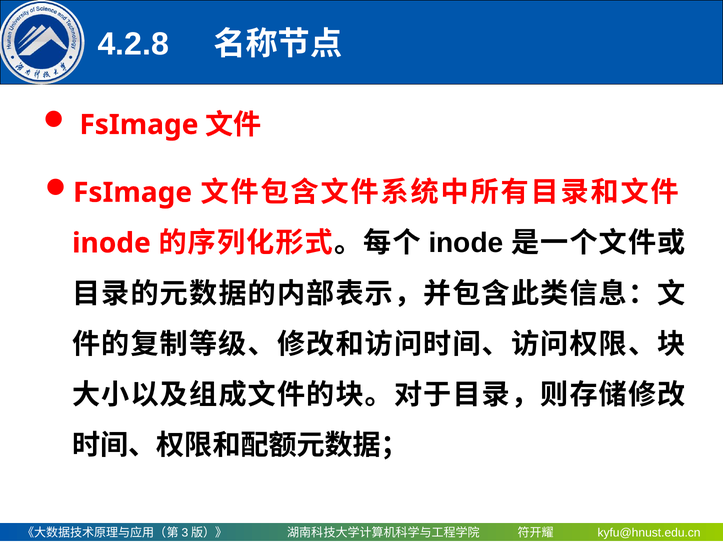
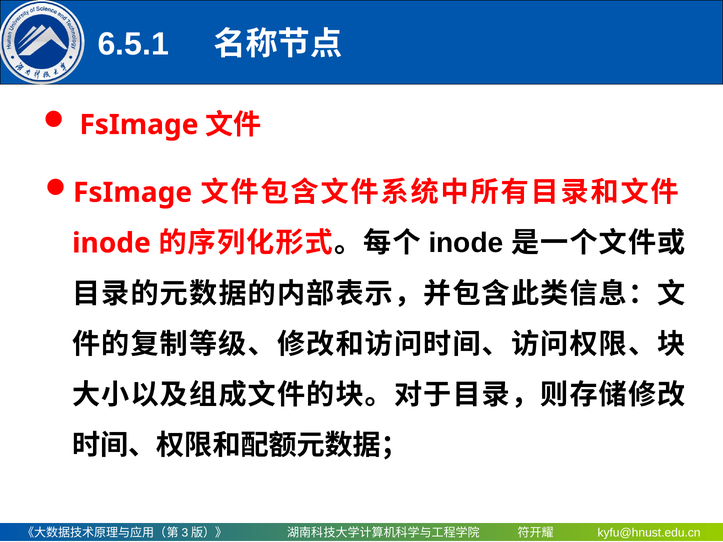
4.2.8: 4.2.8 -> 6.5.1 (133, 44)
